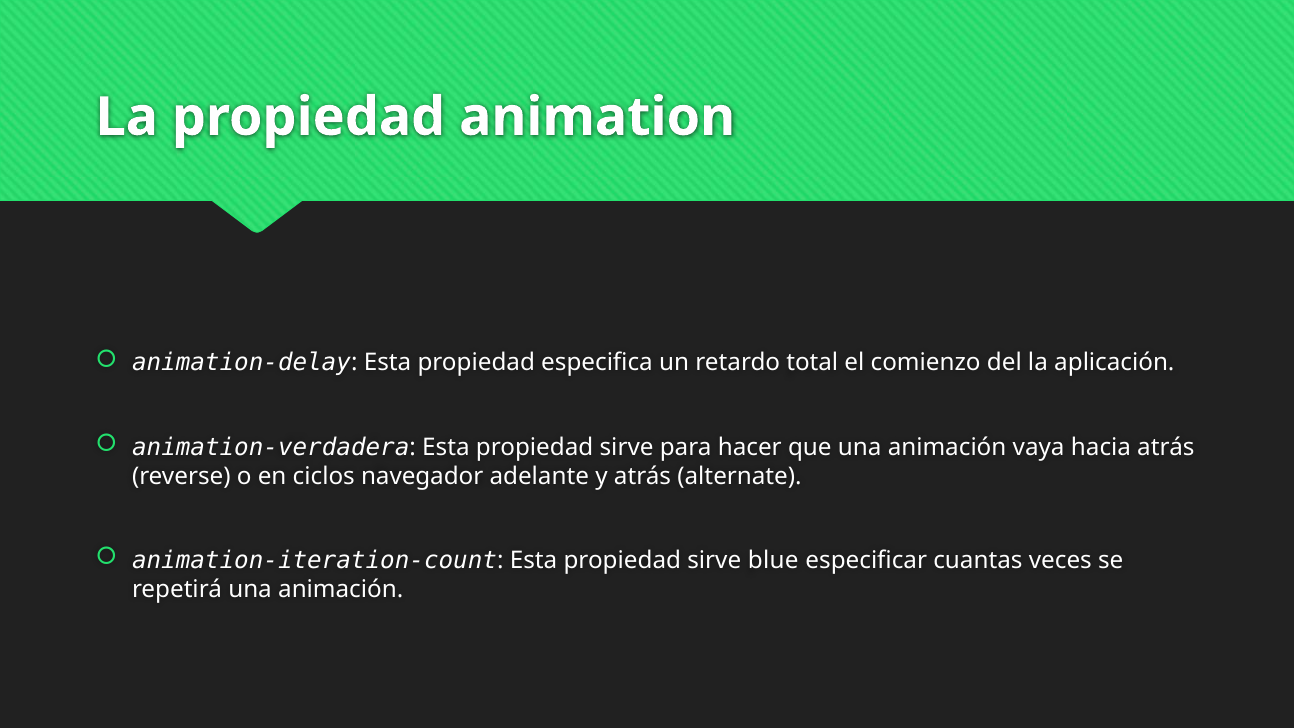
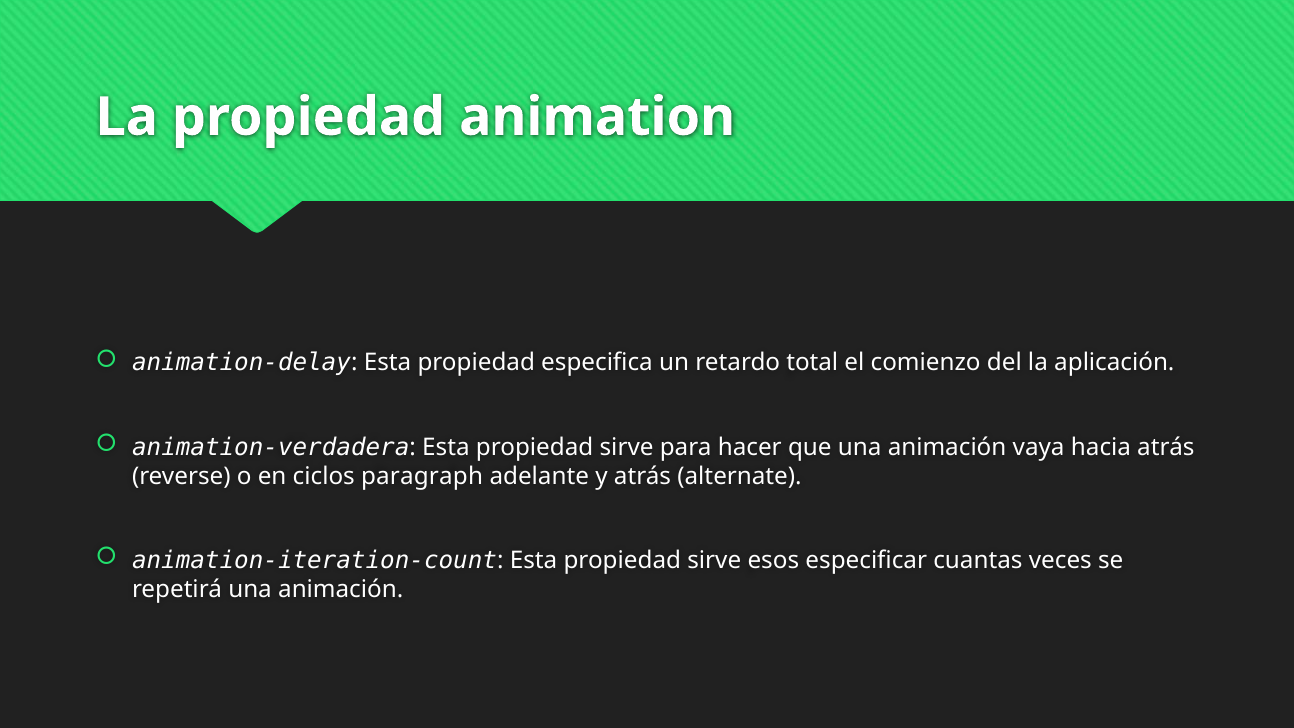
navegador: navegador -> paragraph (422, 476)
blue: blue -> esos (773, 560)
